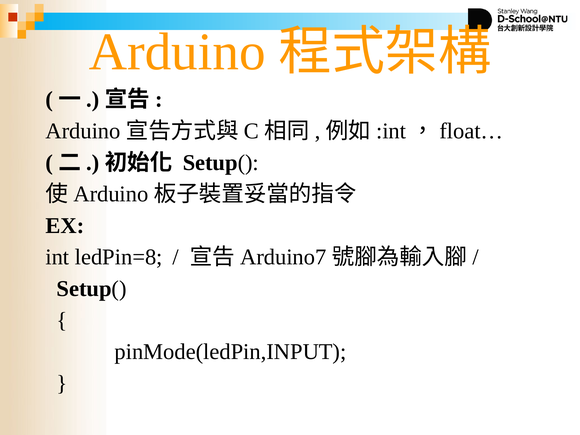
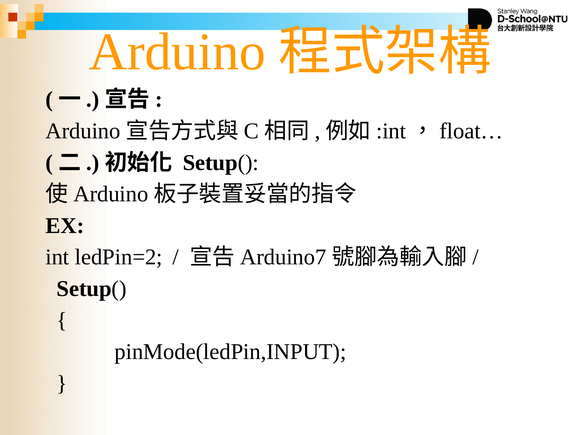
ledPin=8: ledPin=8 -> ledPin=2 (119, 257)
